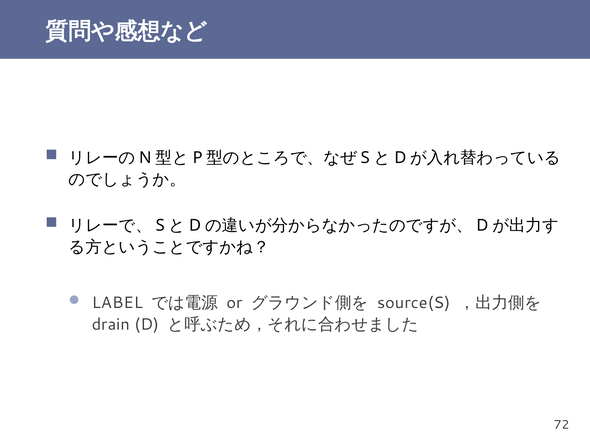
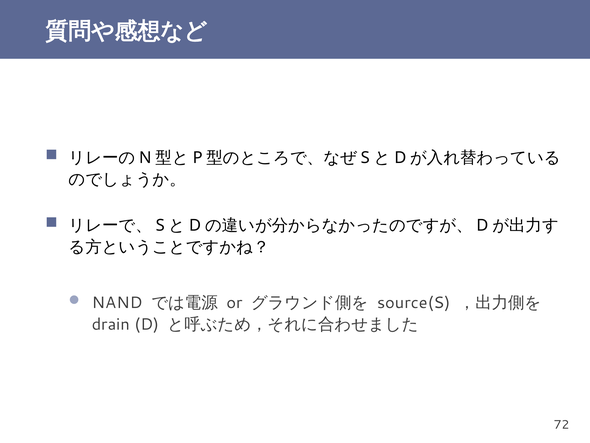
LABEL: LABEL -> NAND (117, 302)
